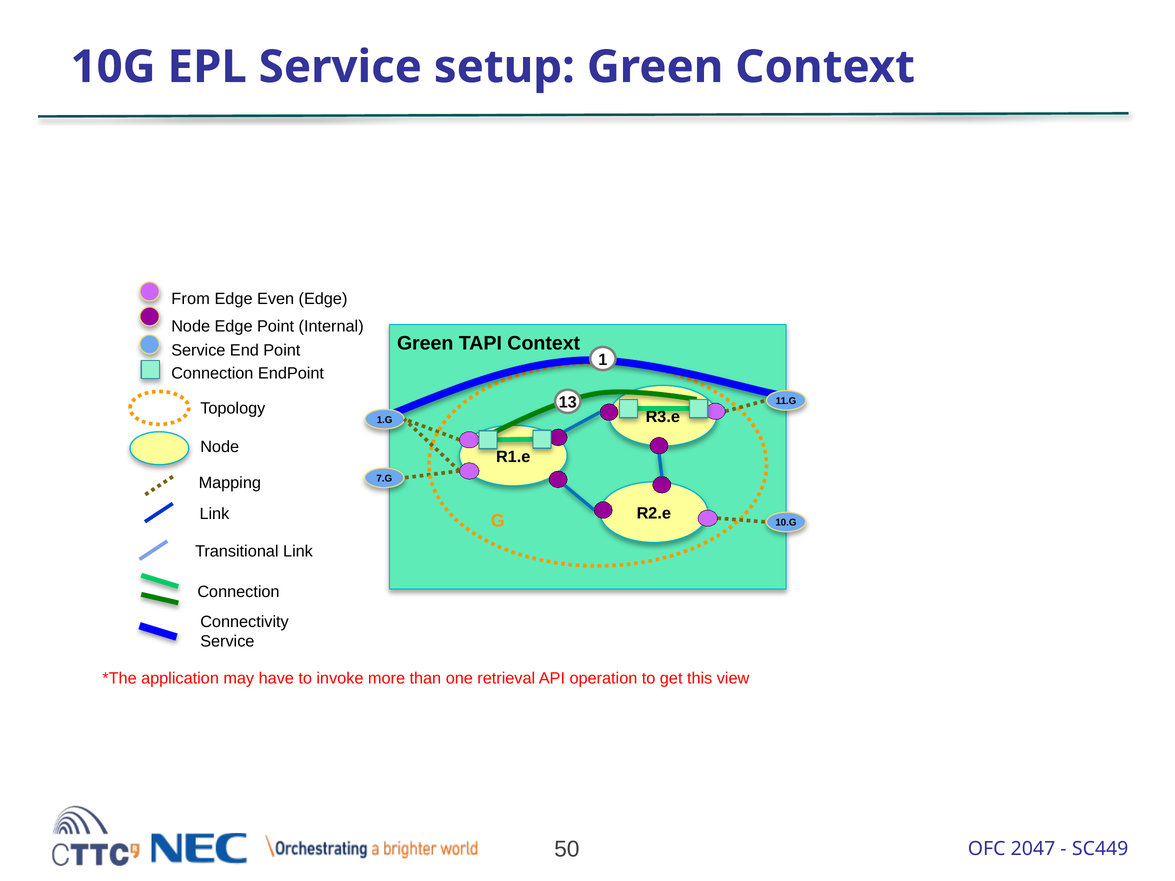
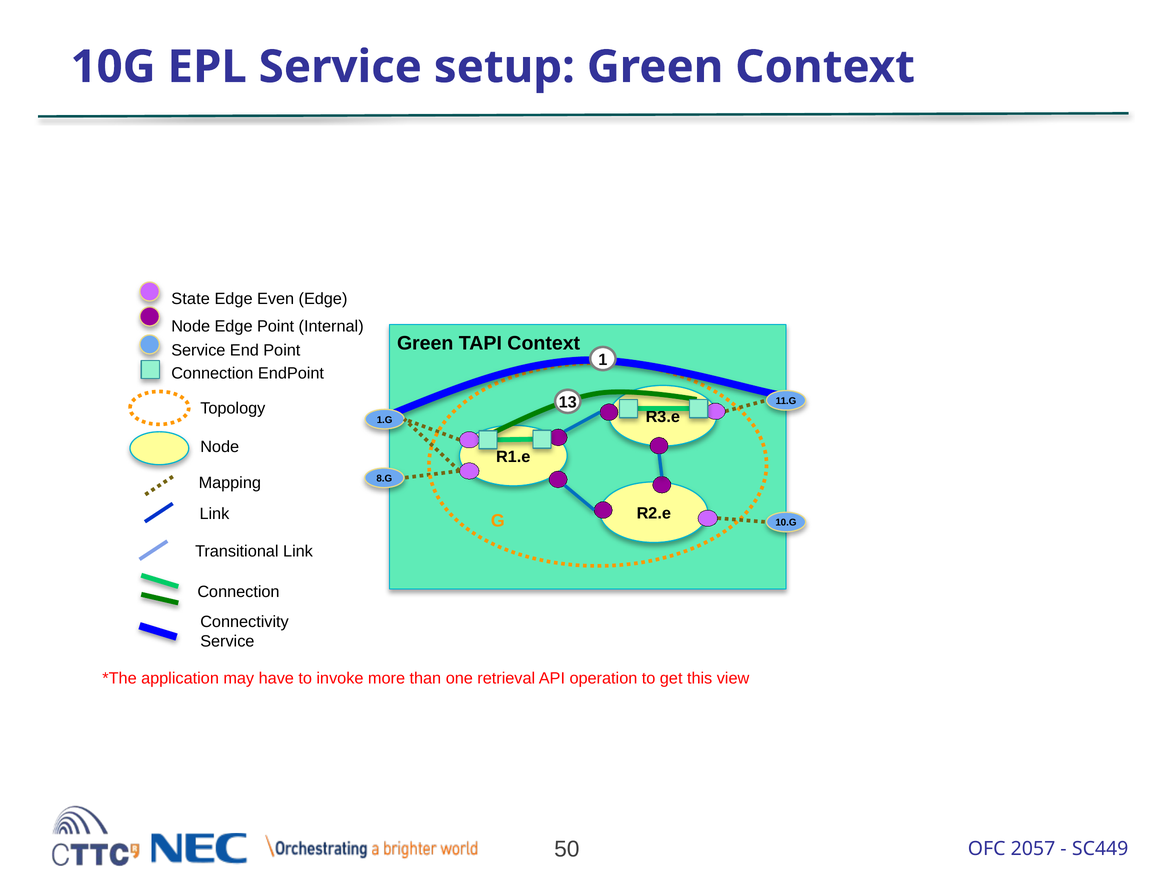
From: From -> State (191, 299)
7.G: 7.G -> 8.G (384, 479)
2047: 2047 -> 2057 (1033, 849)
